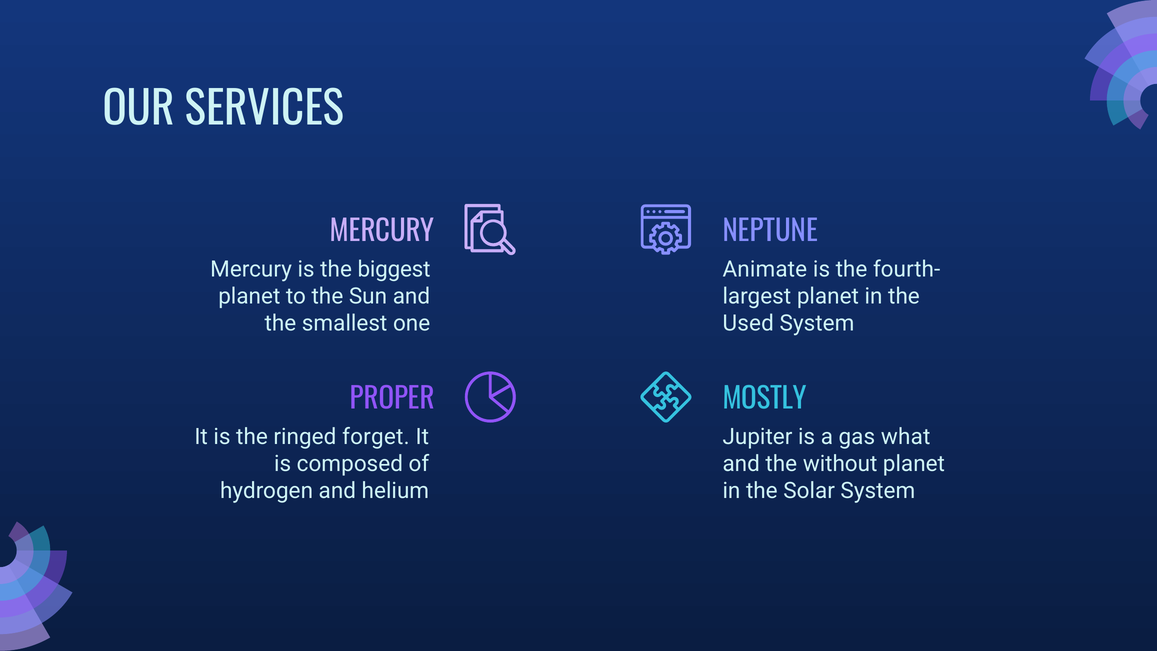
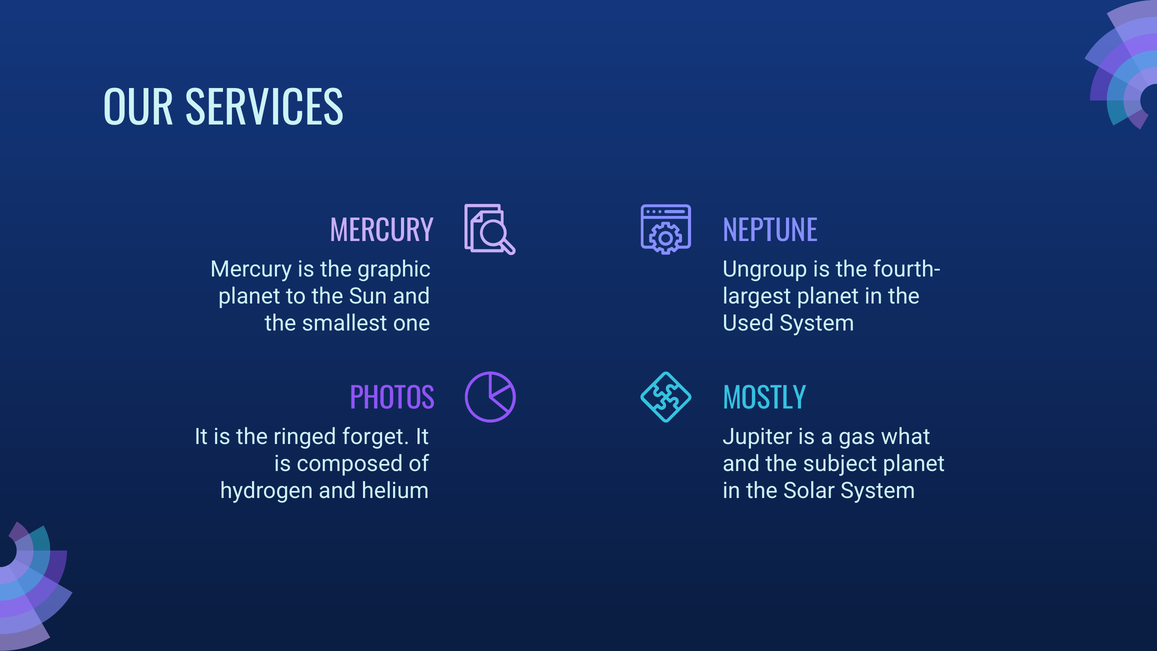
biggest: biggest -> graphic (394, 269)
Animate: Animate -> Ungroup (765, 269)
PROPER: PROPER -> PHOTOS (392, 399)
without: without -> subject (840, 464)
